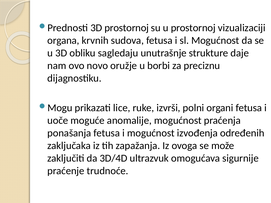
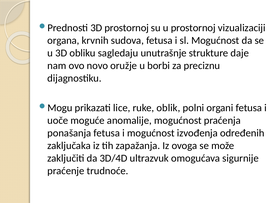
izvrši: izvrši -> oblik (168, 108)
